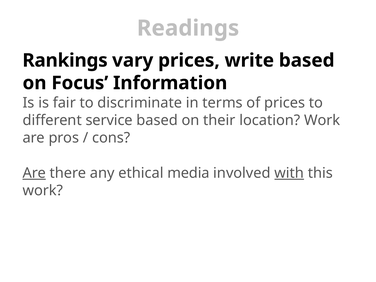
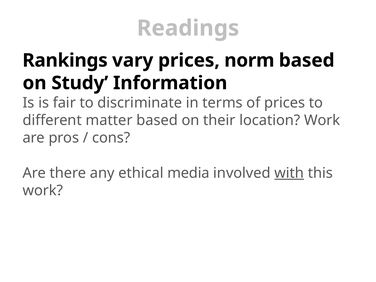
write: write -> norm (249, 60)
Focus: Focus -> Study (80, 83)
service: service -> matter (109, 120)
Are underline: present -> none (34, 173)
